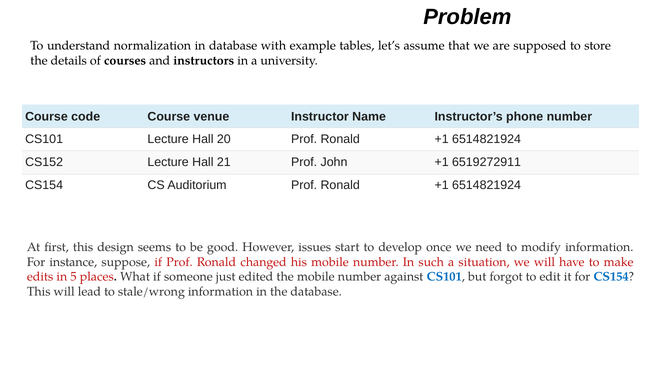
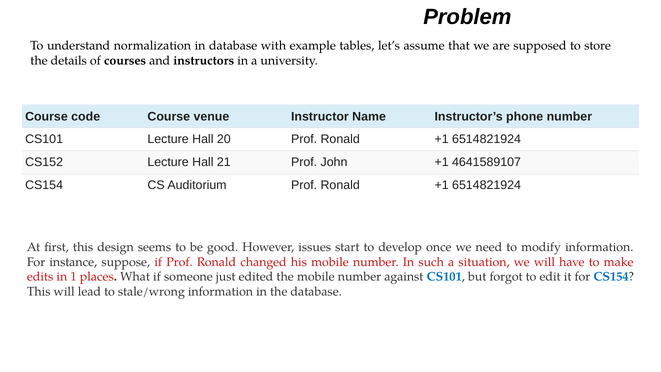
6519272911: 6519272911 -> 4641589107 (487, 162)
5: 5 -> 1 (74, 277)
